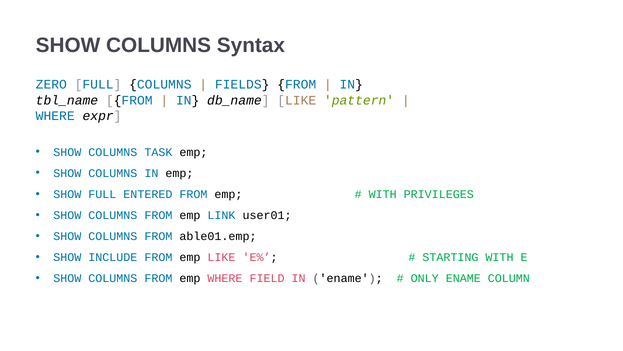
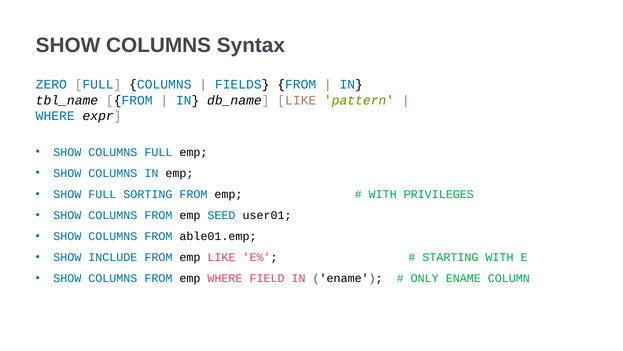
COLUMNS TASK: TASK -> FULL (158, 152)
ENTERED: ENTERED -> SORTING (148, 194)
LINK: LINK -> SEED (221, 215)
